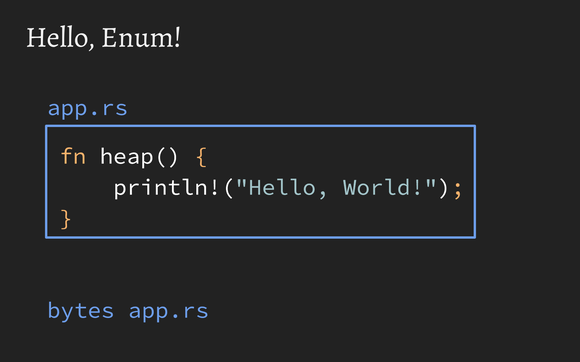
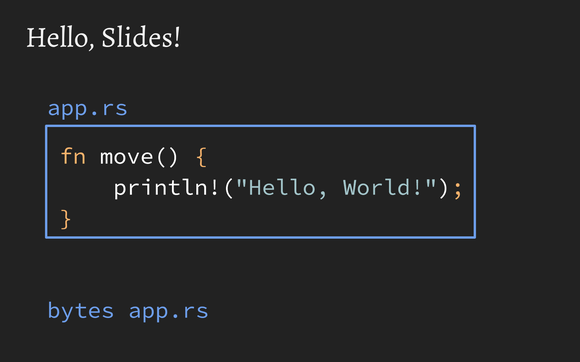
Enum: Enum -> Slides (141, 37)
heap(: heap( -> move( (140, 156)
